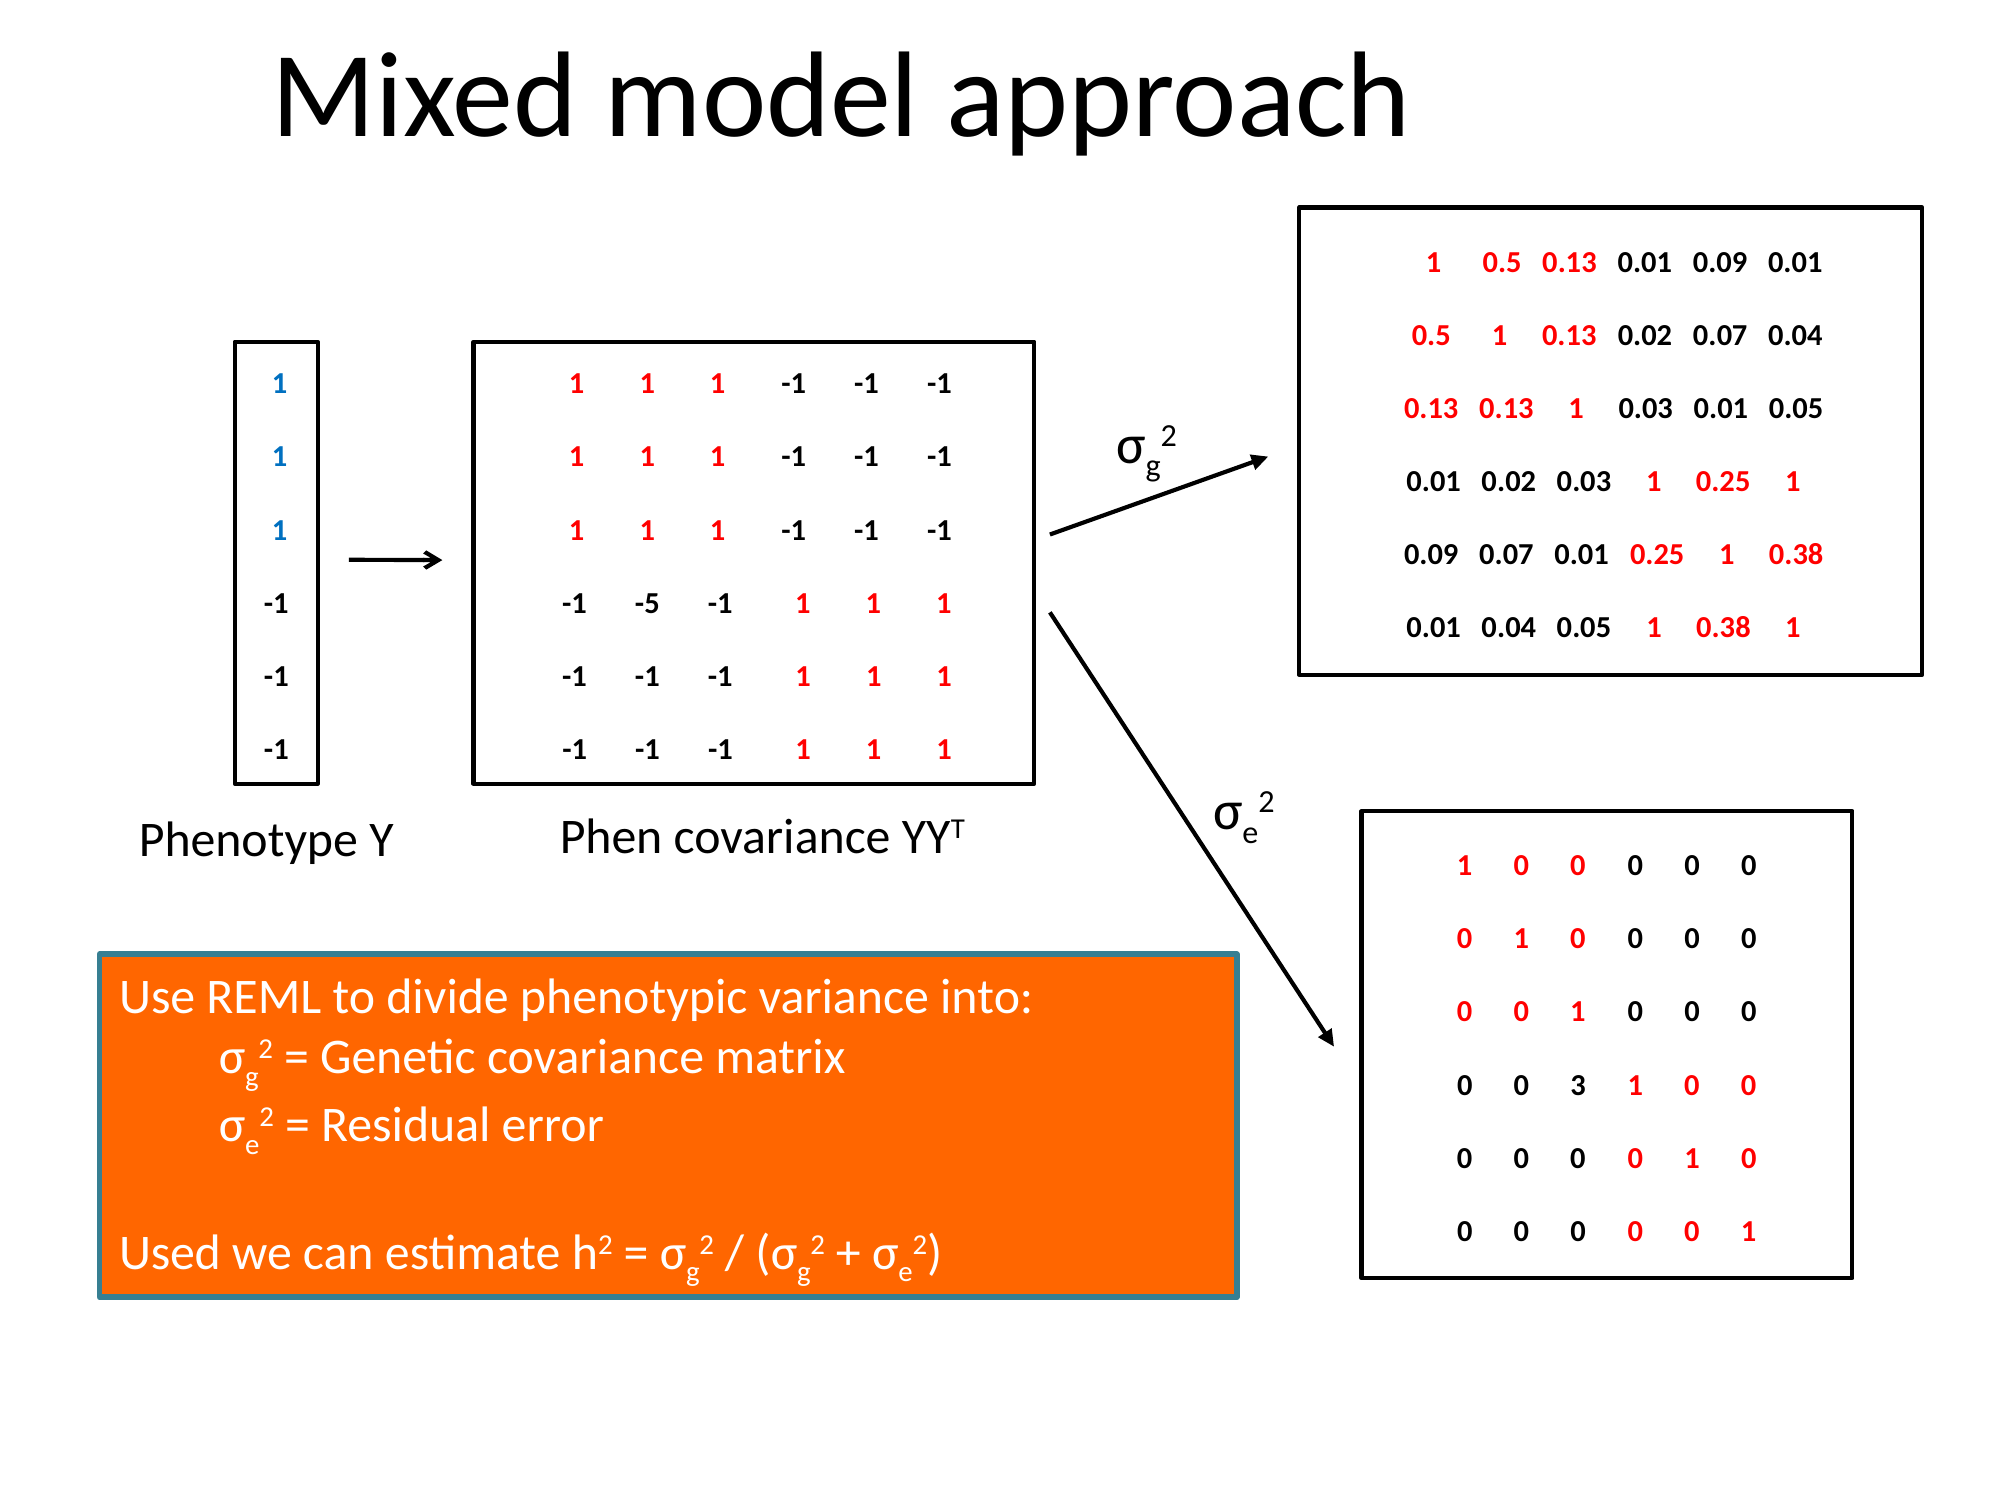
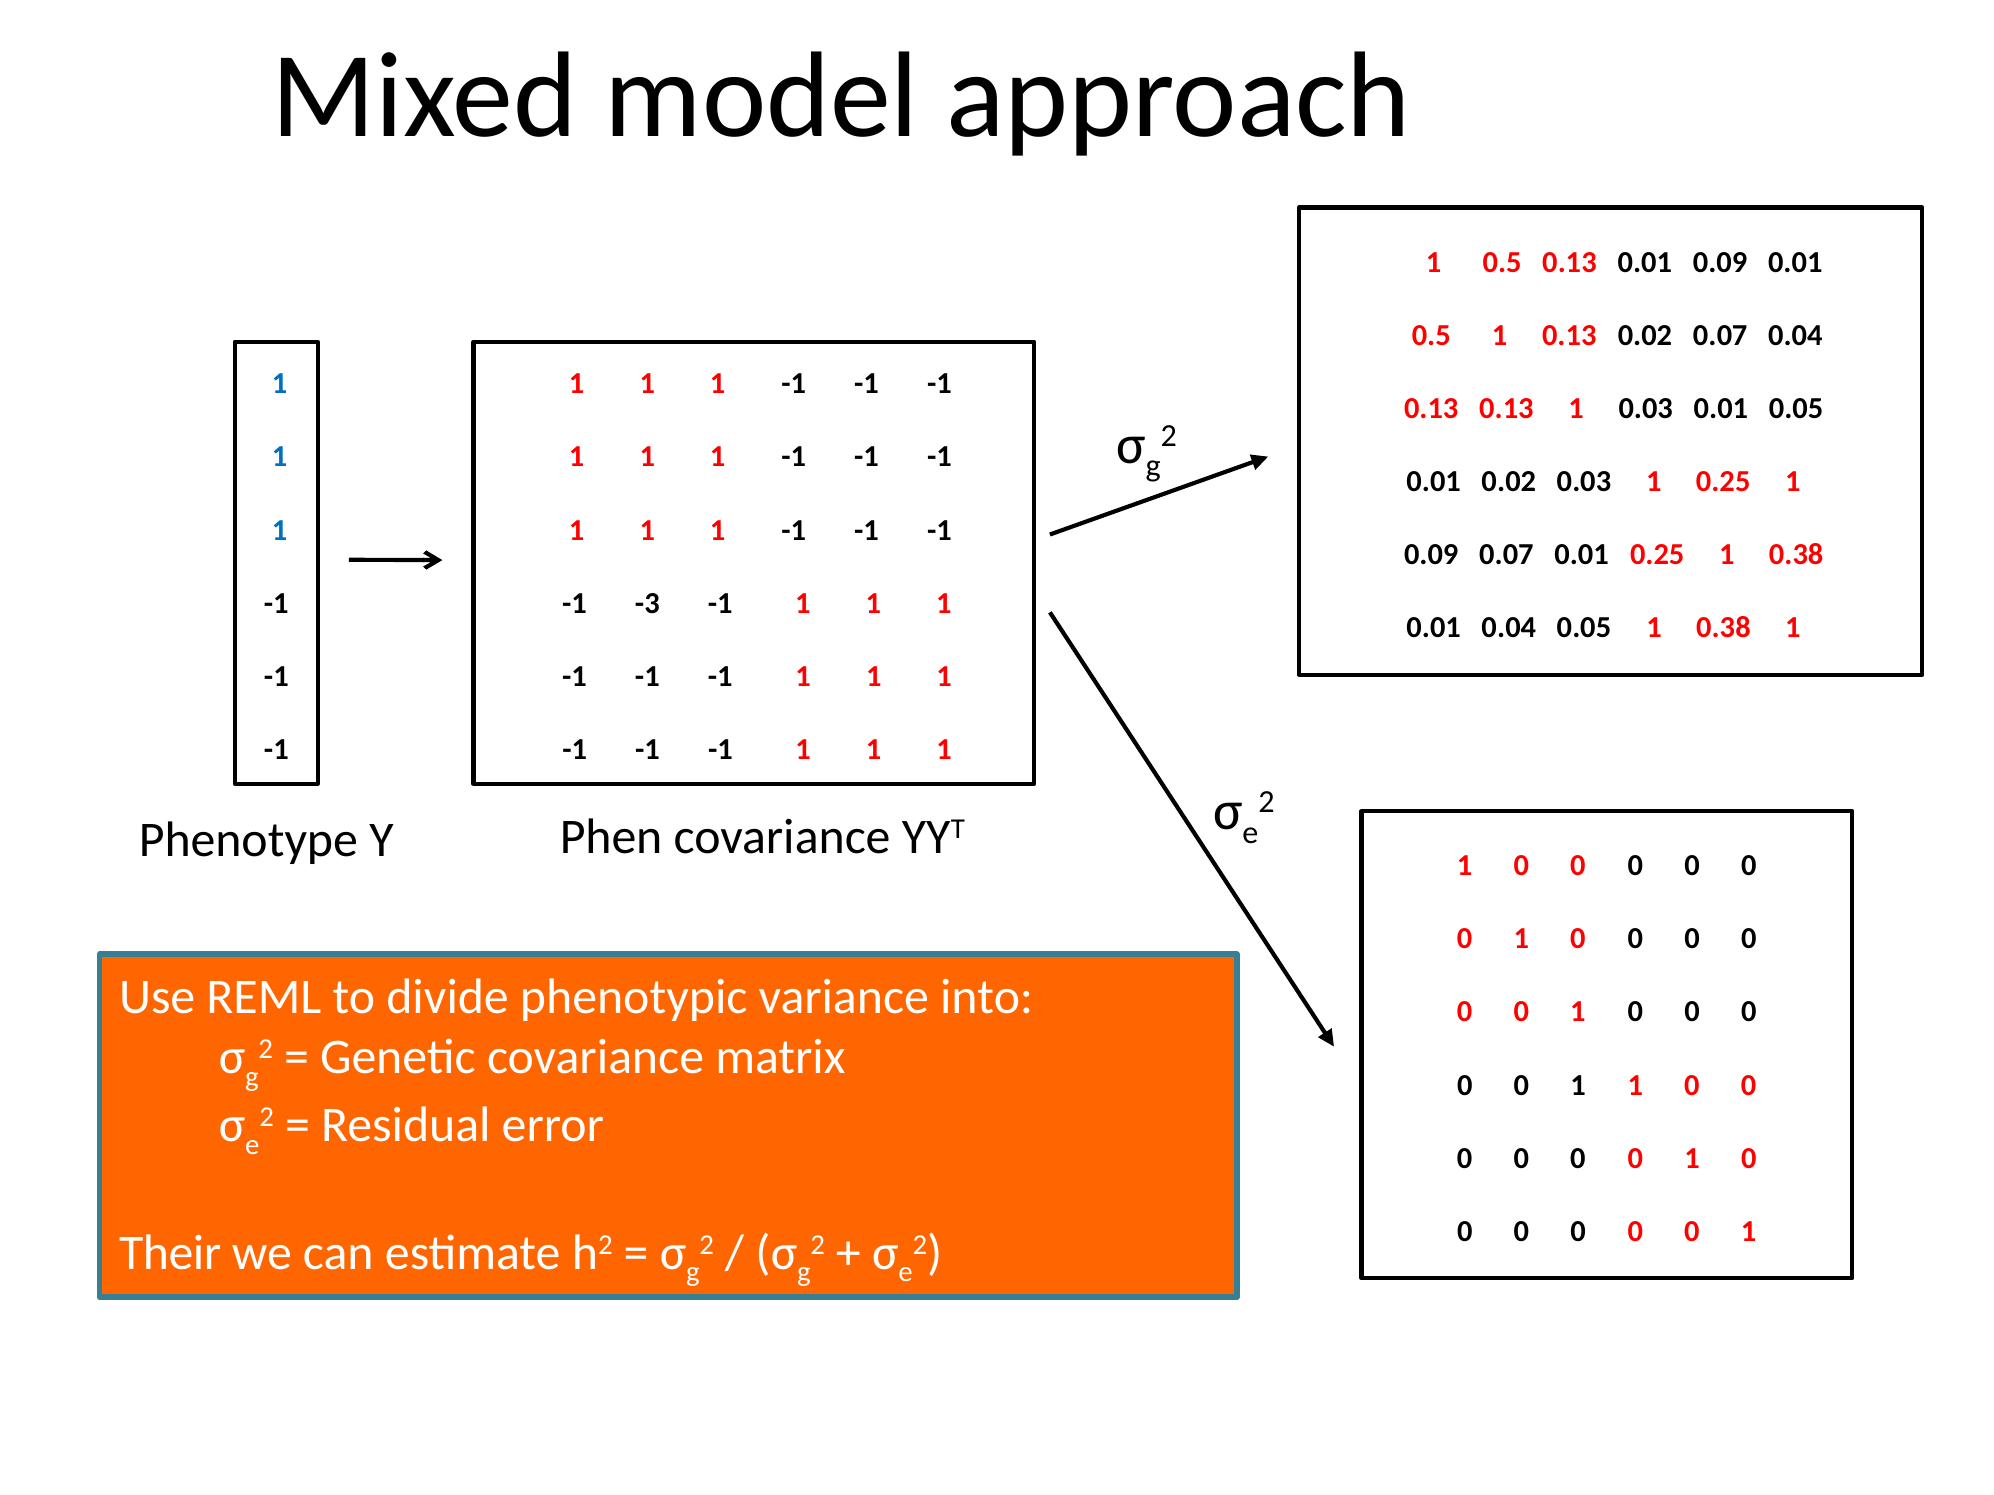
-5: -5 -> -3 (647, 603)
3: 3 -> 1 (1578, 1085)
Used: Used -> Their (170, 1253)
